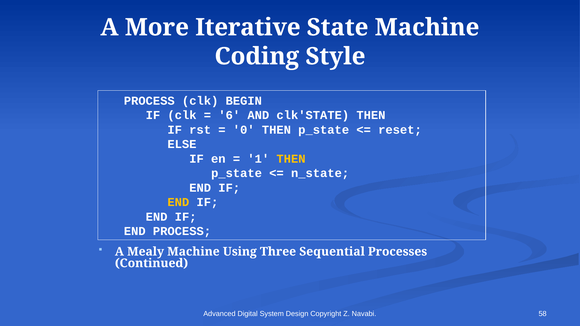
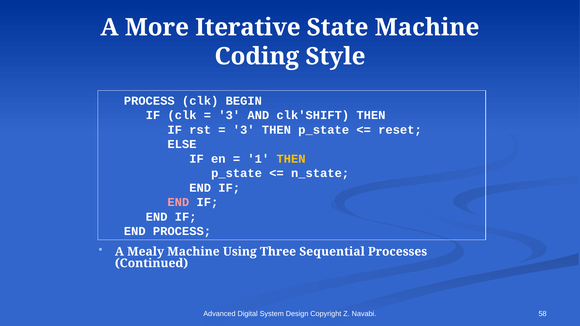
6: 6 -> 3 (229, 115)
clk'STATE: clk'STATE -> clk'SHIFT (313, 115)
0: 0 -> 3 (244, 130)
END colour: yellow -> pink (178, 202)
